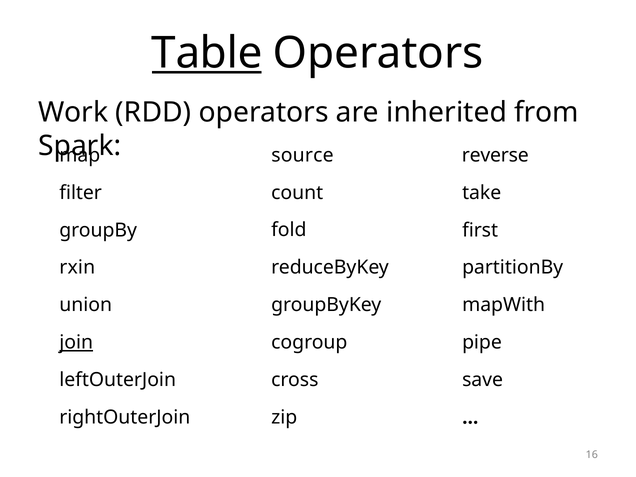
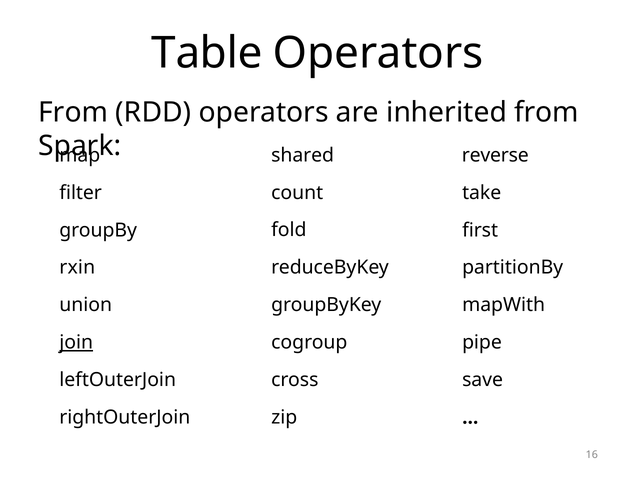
Table underline: present -> none (207, 53)
Work: Work -> From (73, 112)
source: source -> shared (303, 155)
